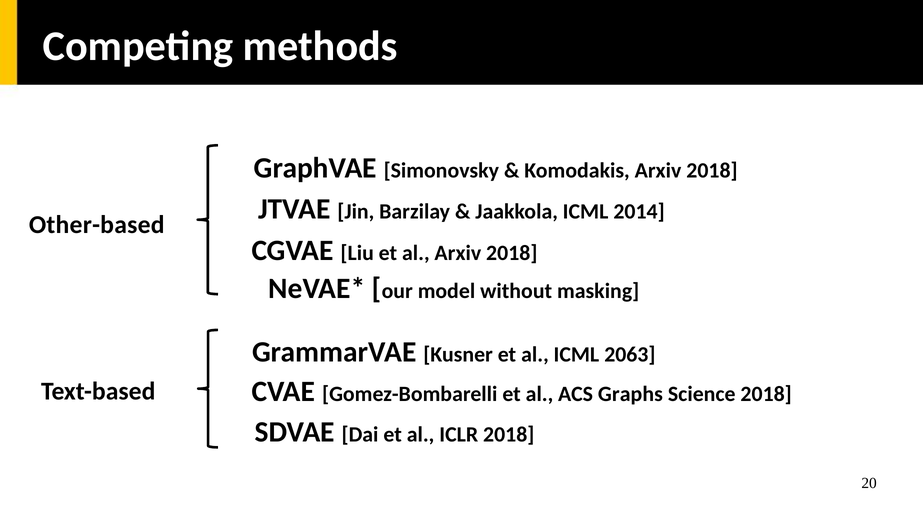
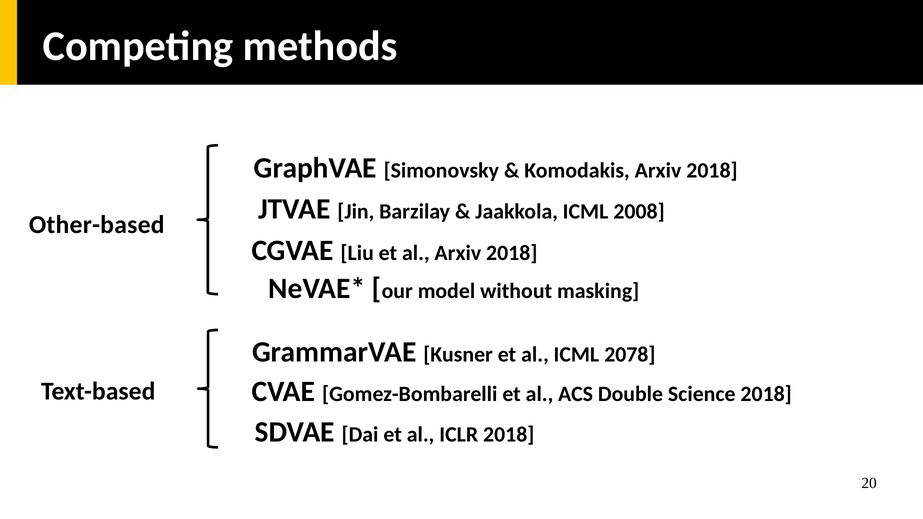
2014: 2014 -> 2008 (639, 212)
2063: 2063 -> 2078 (630, 355)
Graphs: Graphs -> Double (630, 394)
